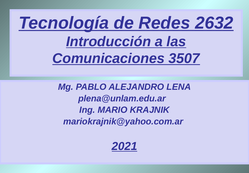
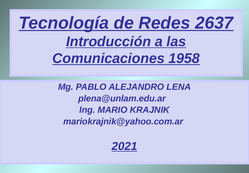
2632: 2632 -> 2637 (214, 23)
3507: 3507 -> 1958 (184, 58)
